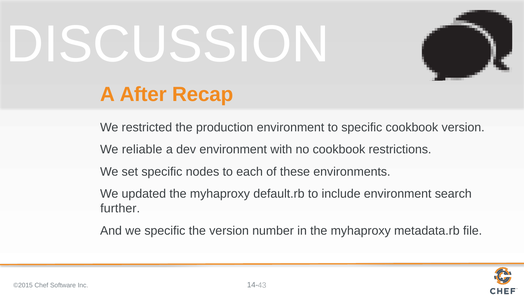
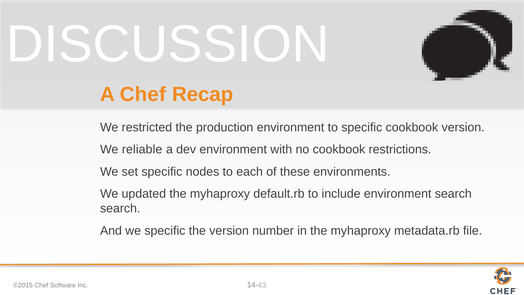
A After: After -> Chef (143, 94)
further: further -> search (120, 208)
